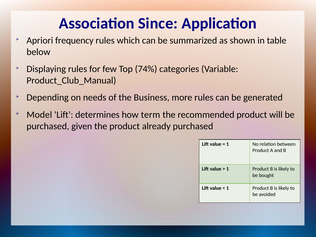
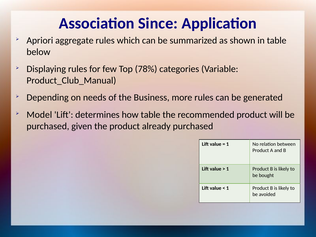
frequency: frequency -> aggregate (74, 40)
74%: 74% -> 78% (146, 69)
how term: term -> table (151, 115)
